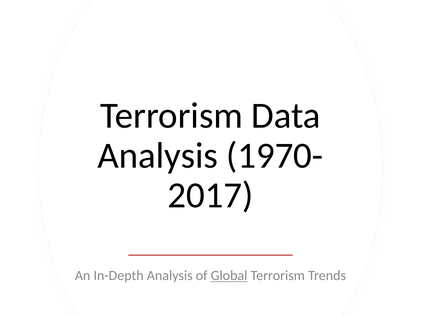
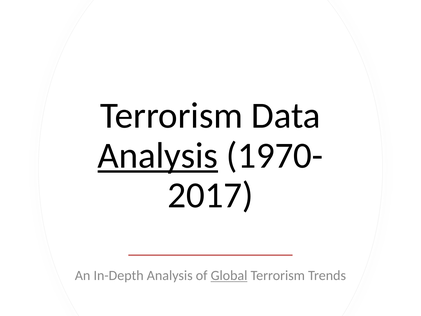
Analysis underline: none -> present (158, 155)
